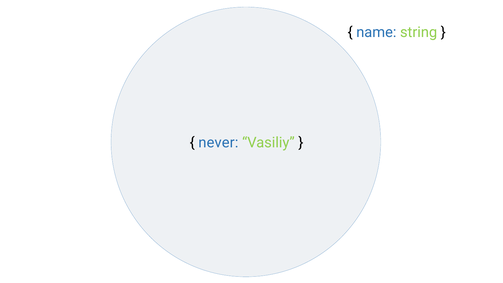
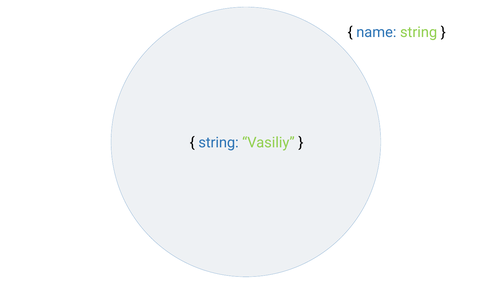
never: never -> string (219, 143)
